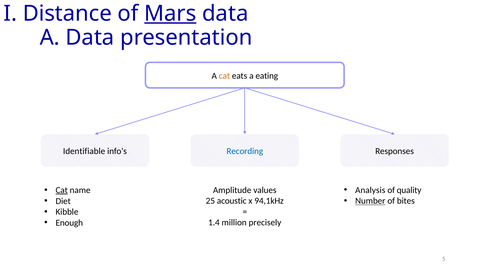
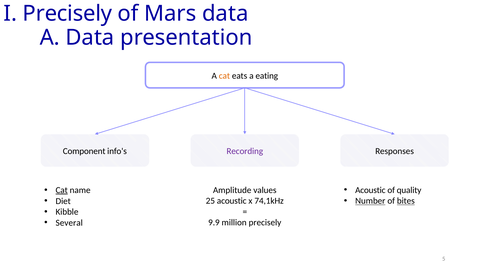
I Distance: Distance -> Precisely (67, 14)
Mars underline: present -> none (170, 14)
Identifiable: Identifiable -> Component (84, 151)
Recording colour: blue -> purple (245, 151)
Analysis: Analysis -> Acoustic (370, 190)
bites underline: none -> present (406, 201)
94,1kHz: 94,1kHz -> 74,1kHz (269, 201)
Enough: Enough -> Several (69, 223)
1.4: 1.4 -> 9.9 (214, 223)
